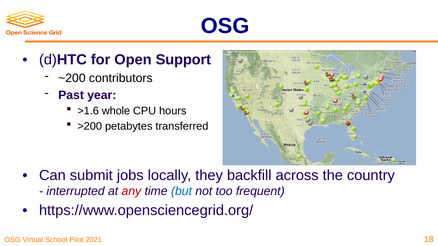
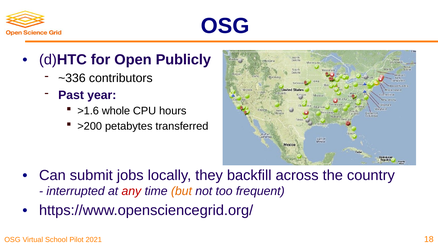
Support: Support -> Publicly (183, 60)
~200: ~200 -> ~336 (72, 78)
but colour: blue -> orange (181, 192)
